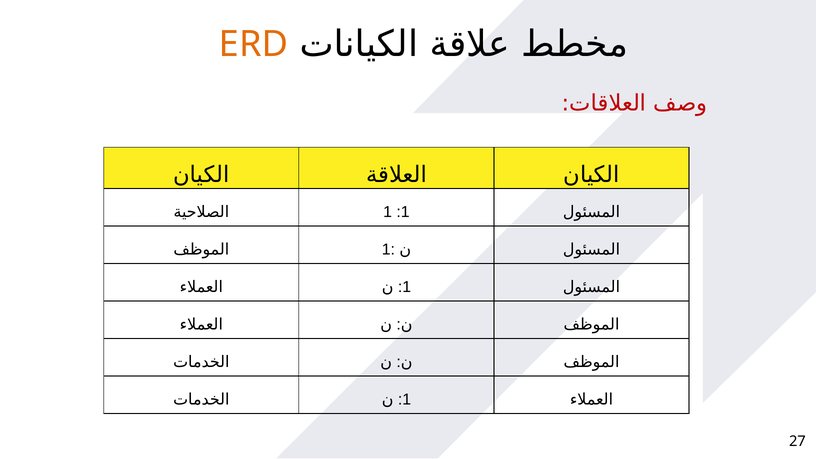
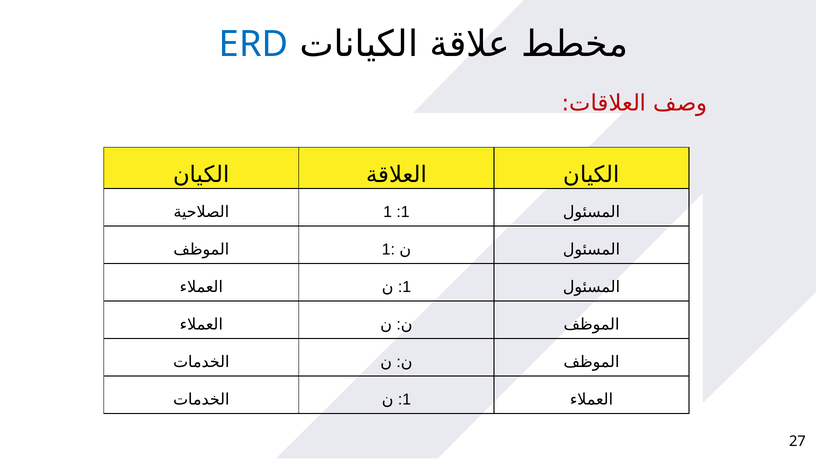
ERD colour: orange -> blue (253, 44)
